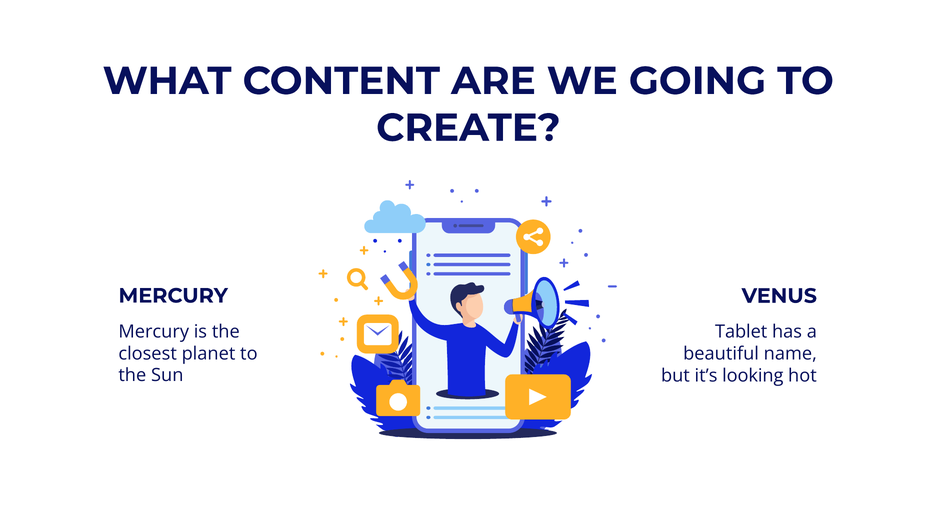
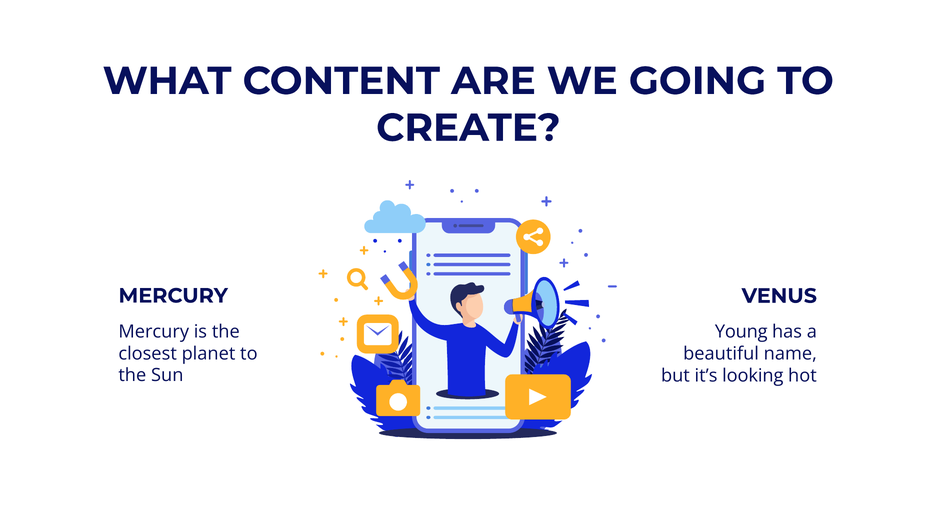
Tablet: Tablet -> Young (741, 332)
